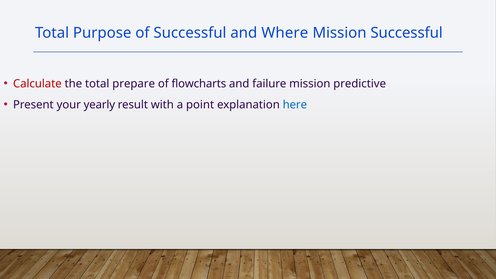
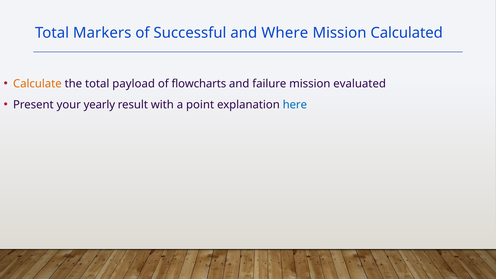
Purpose: Purpose -> Markers (102, 33)
Mission Successful: Successful -> Calculated (407, 33)
Calculate colour: red -> orange (37, 84)
prepare: prepare -> payload (134, 84)
predictive: predictive -> evaluated (360, 84)
